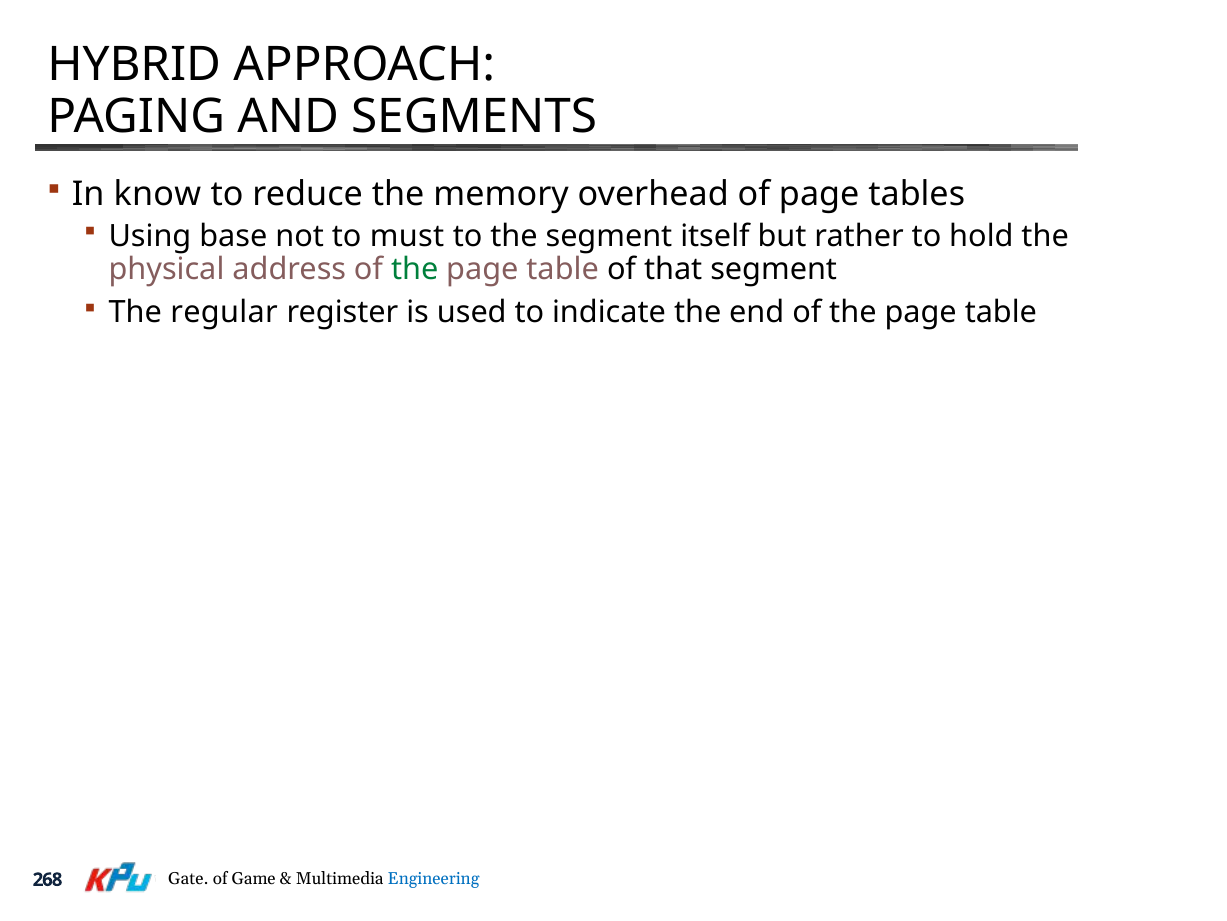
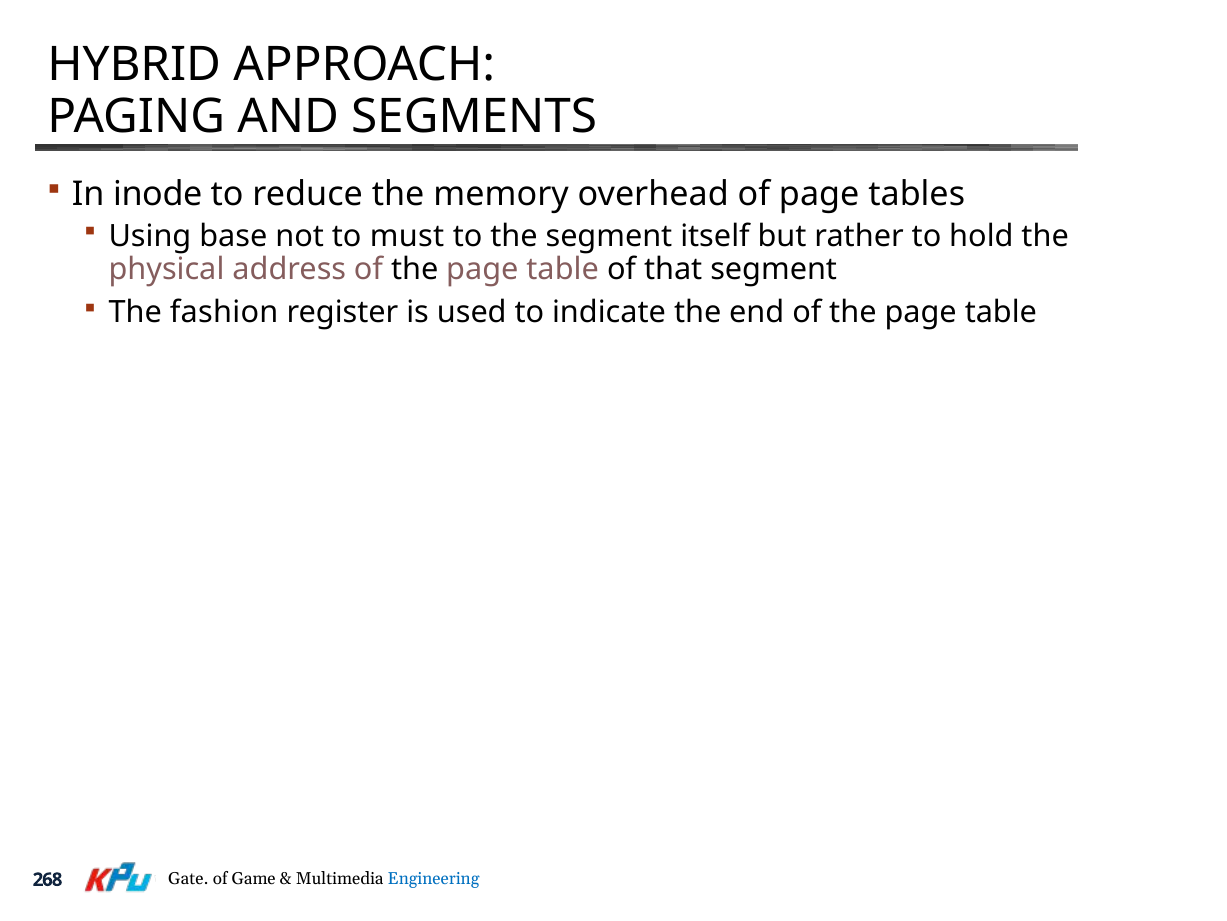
know: know -> inode (158, 194)
the colour: green -> black (415, 269)
regular: regular -> fashion (224, 312)
